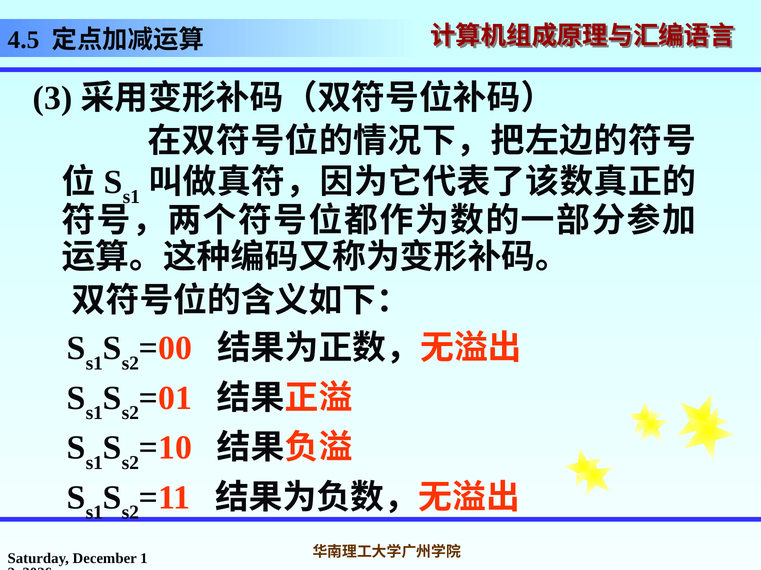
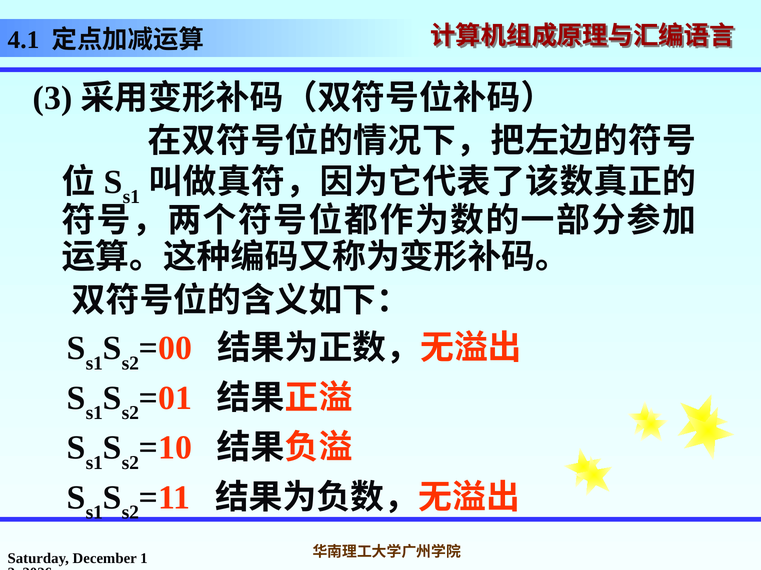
4.5: 4.5 -> 4.1 (23, 40)
